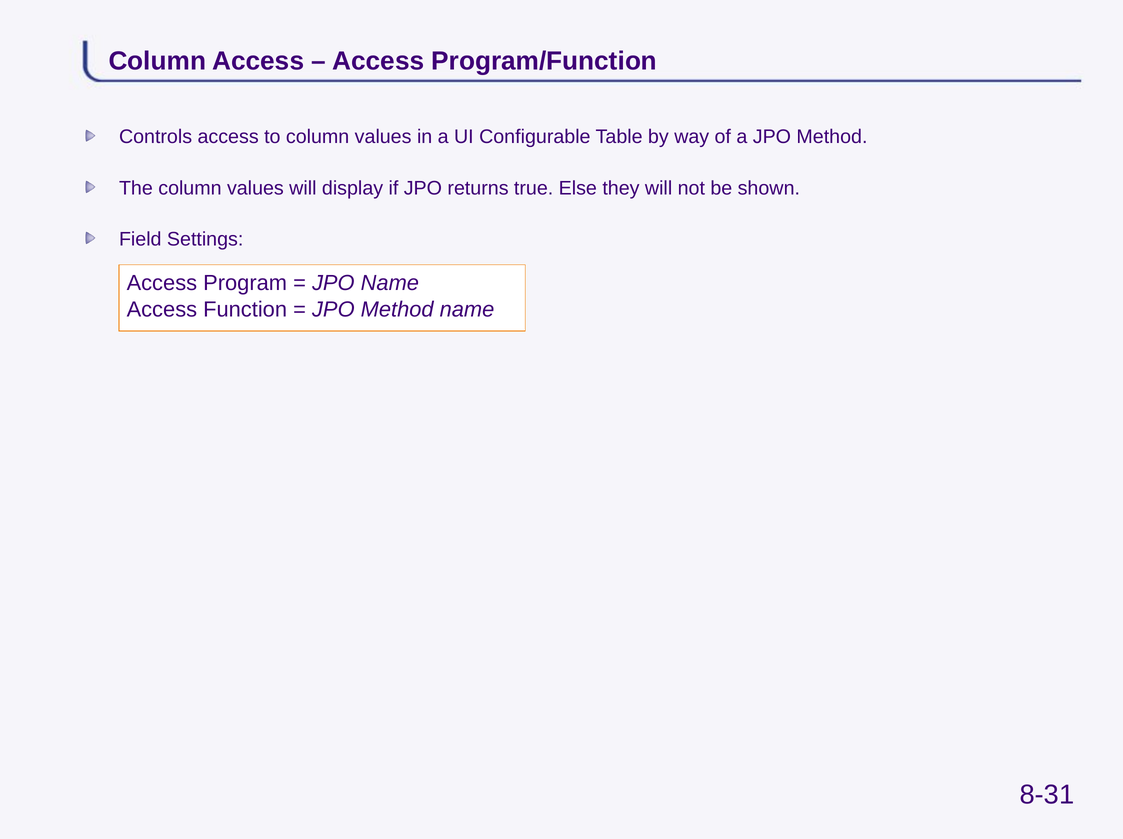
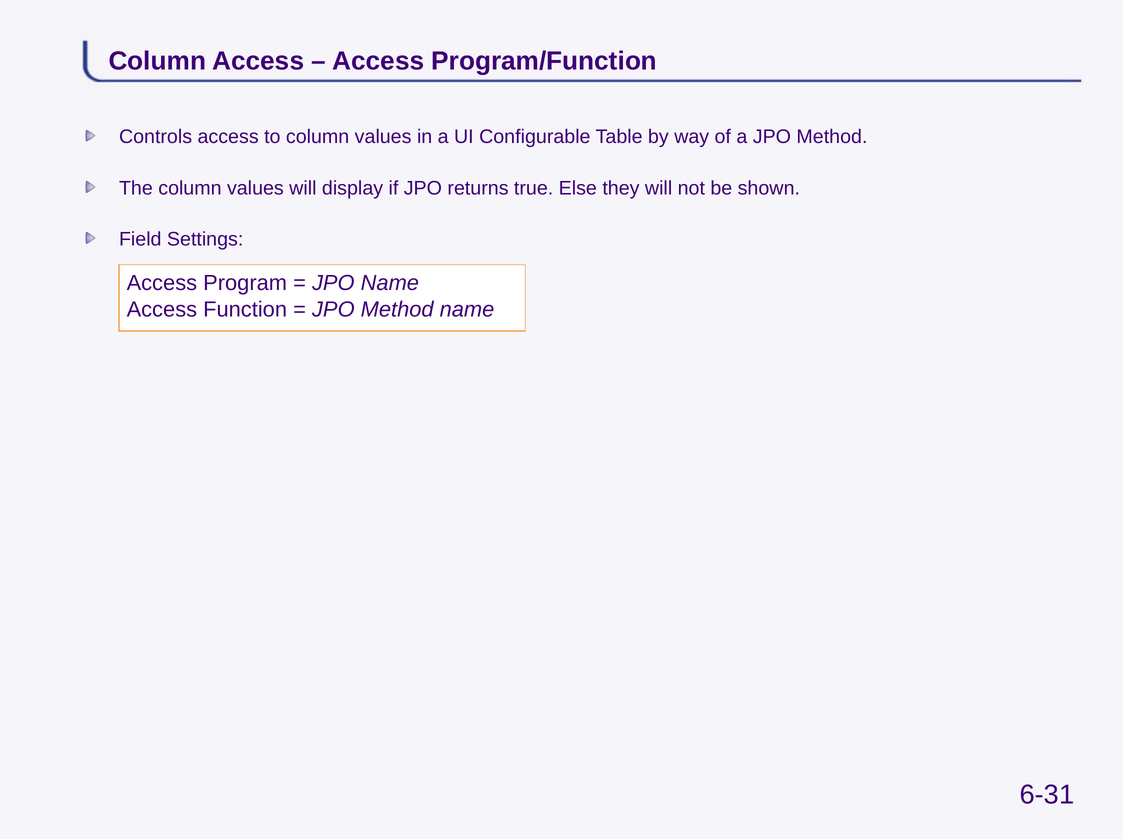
8-31: 8-31 -> 6-31 (1047, 795)
